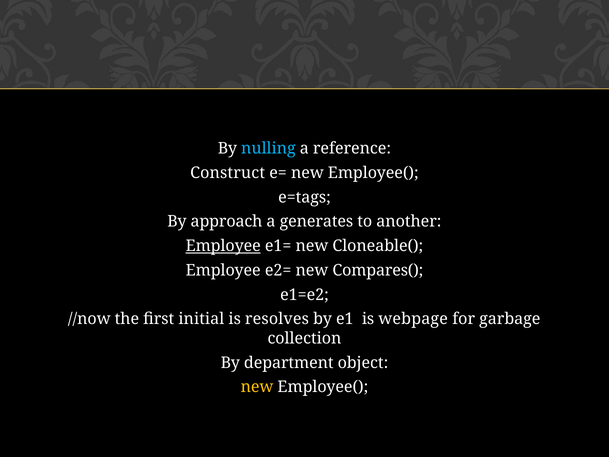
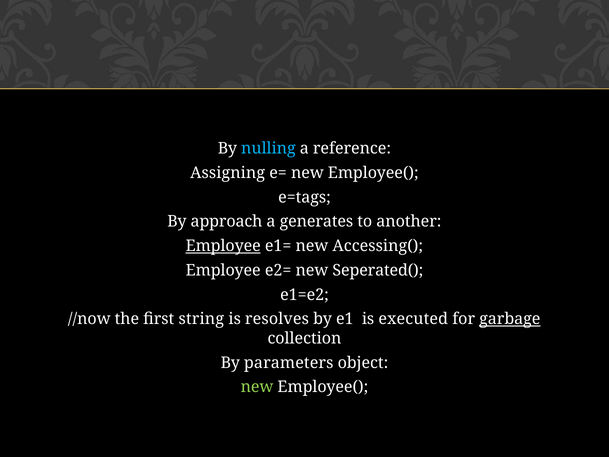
Construct: Construct -> Assigning (228, 173)
Cloneable(: Cloneable( -> Accessing( (378, 246)
Compares(: Compares( -> Seperated( (378, 270)
initial: initial -> string (201, 319)
webpage: webpage -> executed (413, 319)
garbage underline: none -> present (510, 319)
department: department -> parameters (289, 363)
new colour: yellow -> light green (257, 387)
